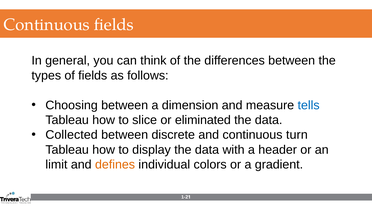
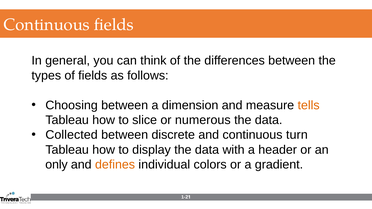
tells colour: blue -> orange (309, 105)
eliminated: eliminated -> numerous (203, 120)
limit: limit -> only (56, 165)
